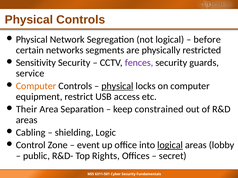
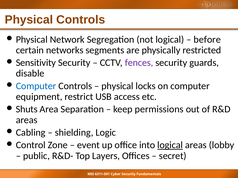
service: service -> disable (30, 74)
Computer colour: orange -> blue (36, 86)
physical underline: present -> none (117, 86)
Their: Their -> Shuts (27, 110)
constrained: constrained -> permissions (159, 110)
Rights: Rights -> Layers (106, 156)
